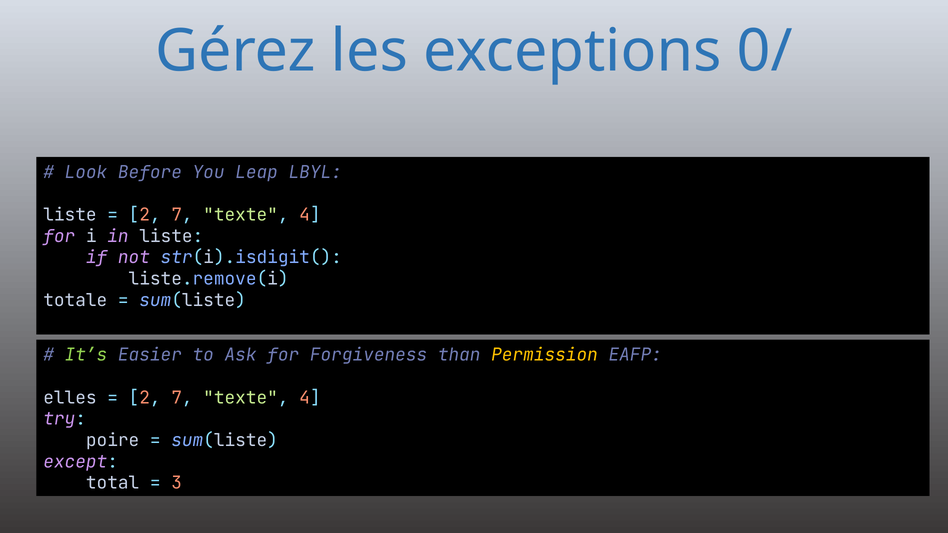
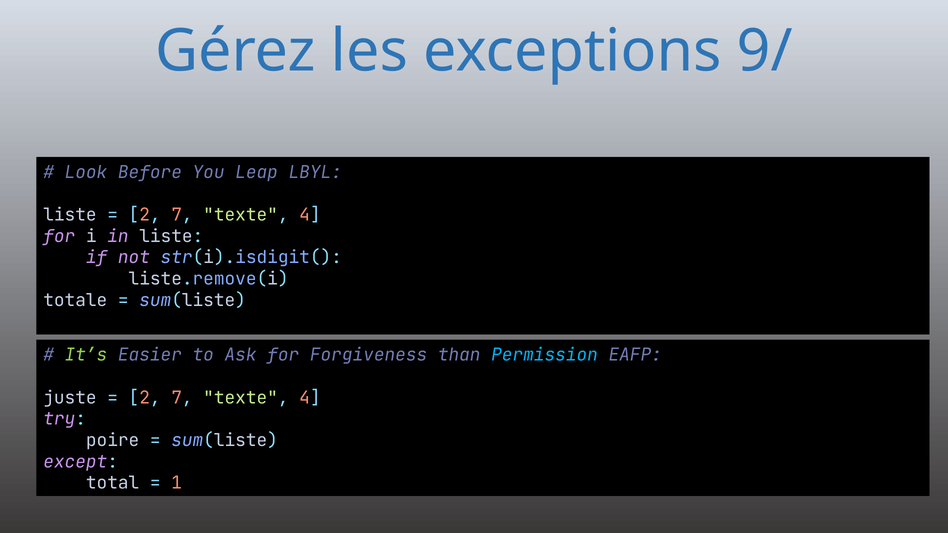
0/: 0/ -> 9/ (765, 51)
Permission colour: yellow -> light blue (545, 355)
elles: elles -> juste (70, 398)
3: 3 -> 1 (177, 483)
